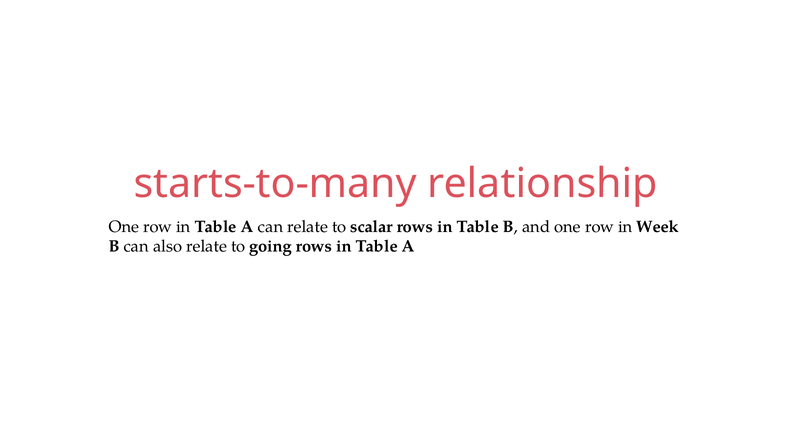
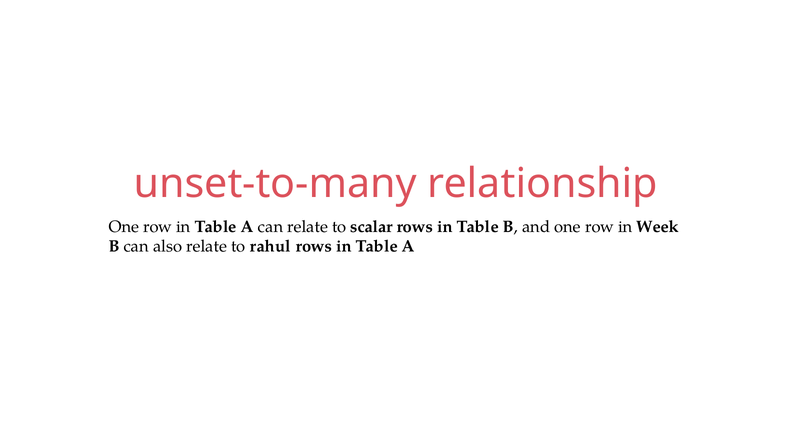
starts-to-many: starts-to-many -> unset-to-many (275, 184)
going: going -> rahul (270, 247)
